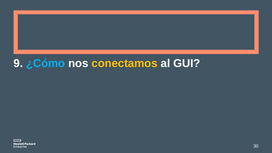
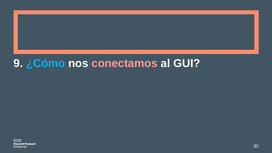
conectamos colour: yellow -> pink (125, 63)
